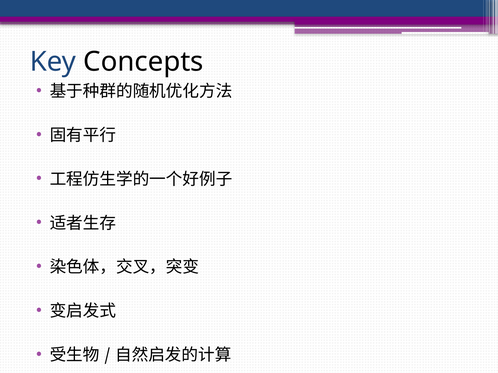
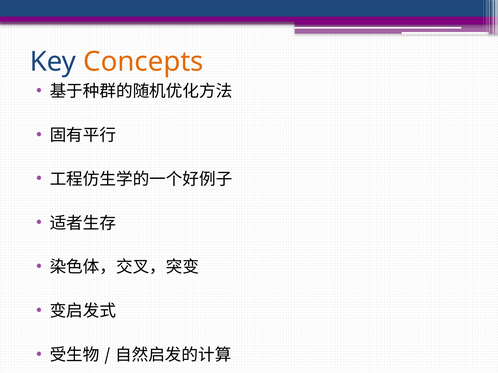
Concepts colour: black -> orange (143, 62)
